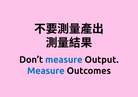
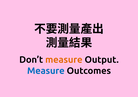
measure colour: blue -> orange (64, 60)
